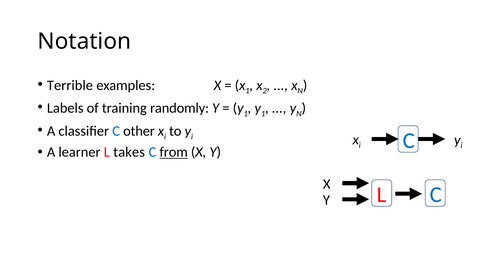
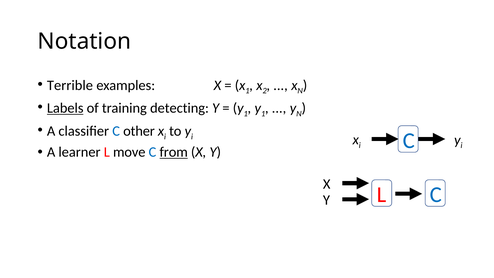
Labels underline: none -> present (65, 108)
randomly: randomly -> detecting (179, 108)
takes: takes -> move (129, 152)
